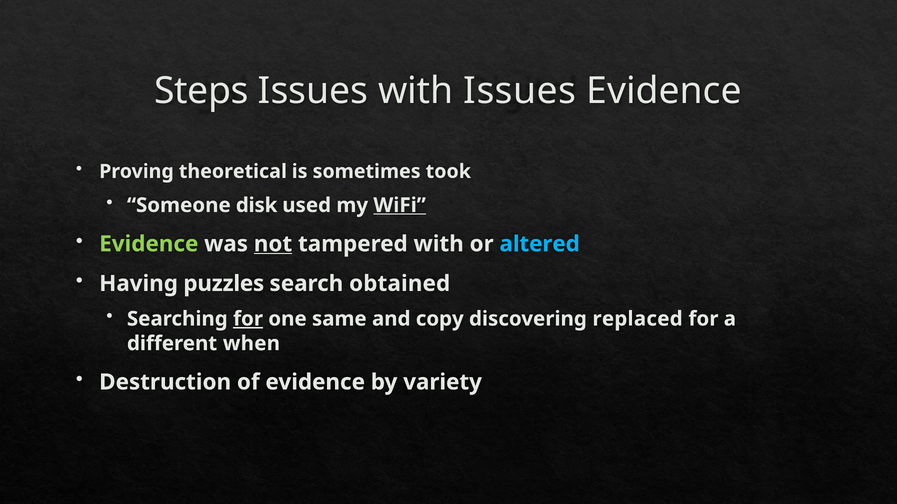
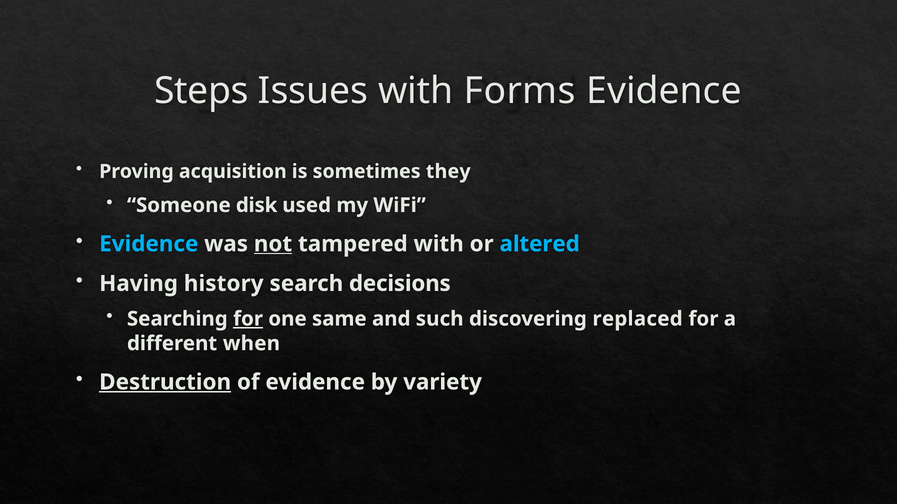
with Issues: Issues -> Forms (520, 91)
theoretical: theoretical -> acquisition (233, 172)
took: took -> they (448, 172)
WiFi underline: present -> none (400, 205)
Evidence colour: light green -> light blue (149, 244)
puzzles: puzzles -> history (224, 284)
obtained: obtained -> decisions (400, 284)
copy: copy -> such (440, 319)
Destruction underline: none -> present (165, 382)
